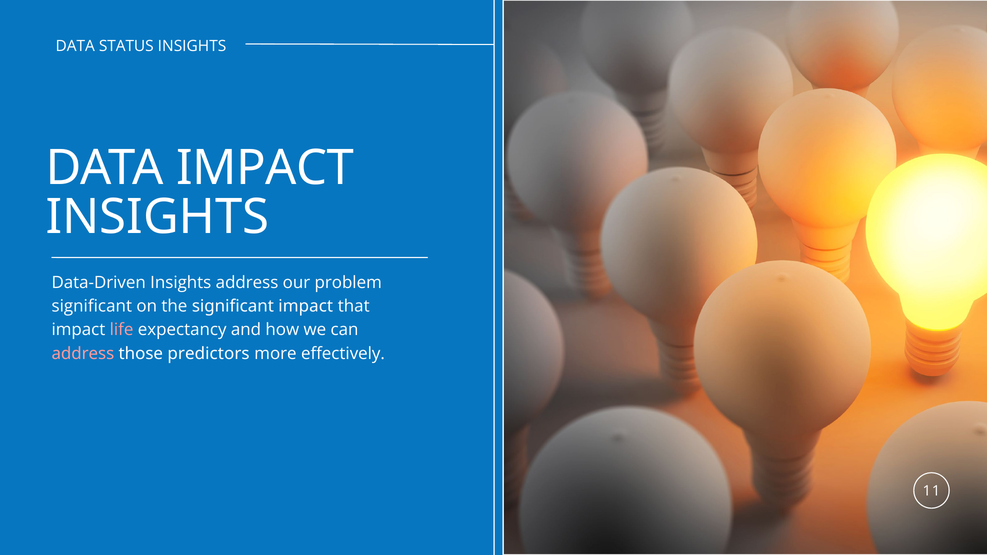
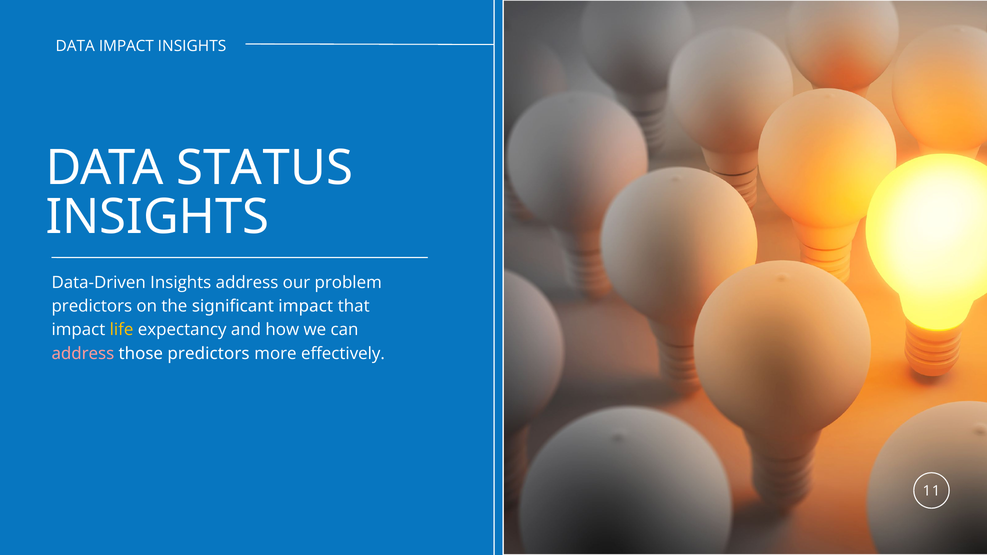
DATA STATUS: STATUS -> IMPACT (126, 46)
DATA IMPACT: IMPACT -> STATUS (265, 168)
significant: significant -> predictors (92, 306)
life colour: pink -> yellow (122, 330)
